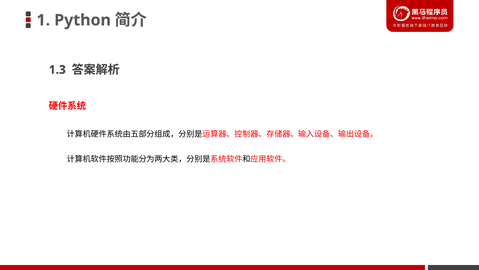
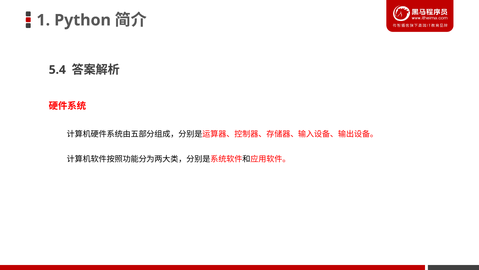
1.3: 1.3 -> 5.4 (57, 70)
